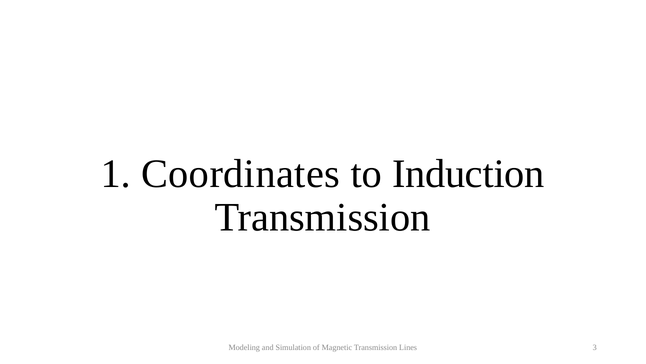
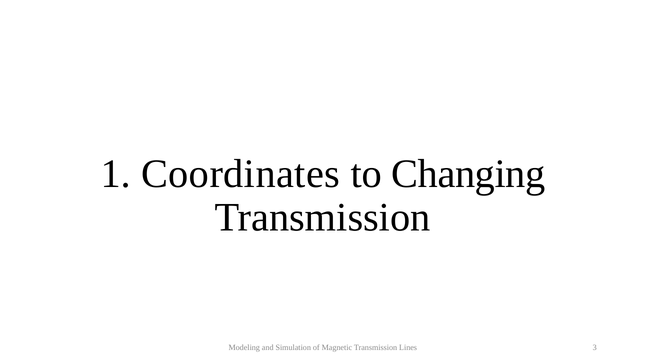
Induction: Induction -> Changing (468, 174)
